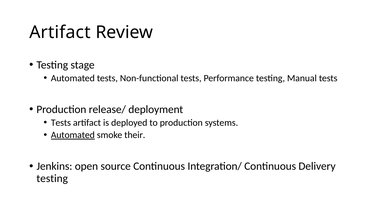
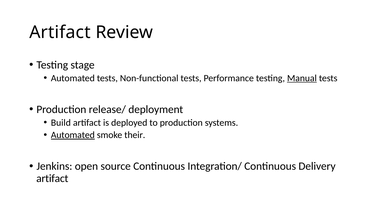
Manual underline: none -> present (302, 78)
Tests: Tests -> Build (61, 123)
testing: testing -> artifact (52, 178)
